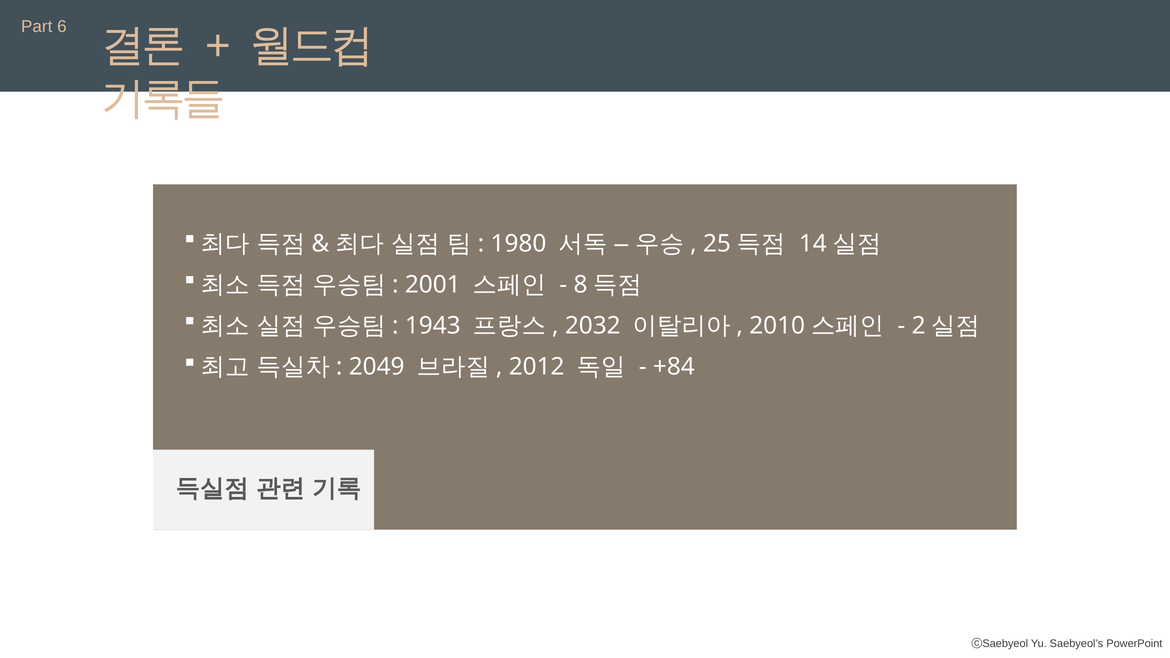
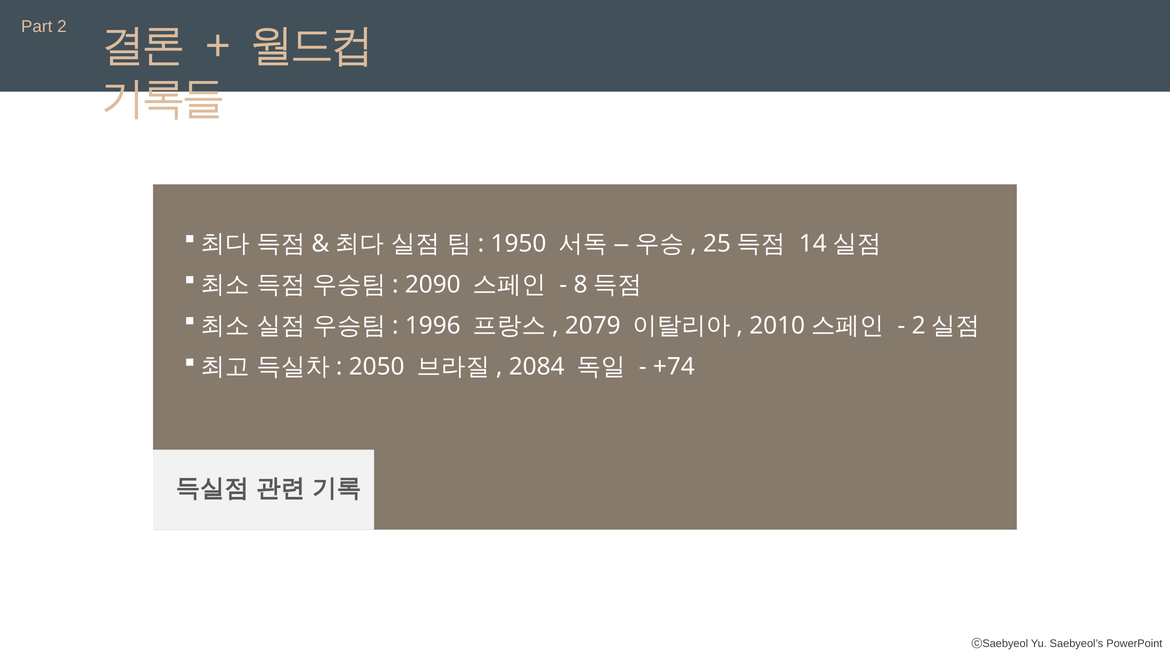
6: 6 -> 2 (62, 26)
1980: 1980 -> 1950 (518, 244)
2001: 2001 -> 2090 (433, 285)
1943: 1943 -> 1996 (433, 326)
2032: 2032 -> 2079 (593, 326)
2049: 2049 -> 2050 (377, 367)
2012: 2012 -> 2084 (537, 367)
+84: +84 -> +74 (674, 367)
